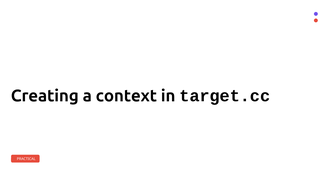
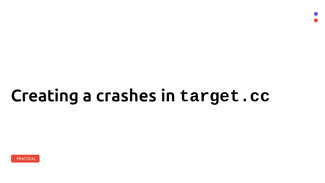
context: context -> crashes (126, 96)
